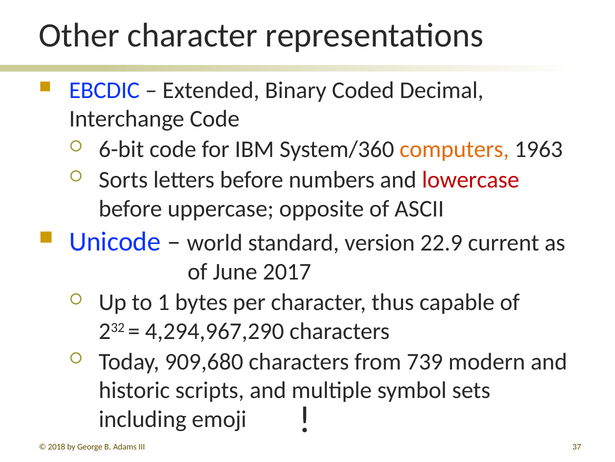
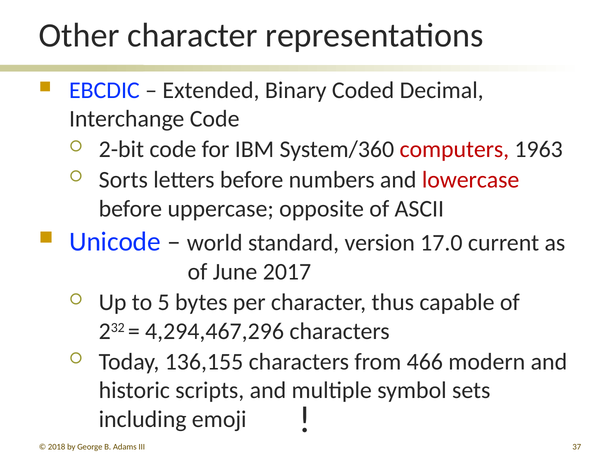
6-bit: 6-bit -> 2-bit (121, 149)
computers colour: orange -> red (454, 149)
22.9: 22.9 -> 17.0 (441, 242)
1: 1 -> 5 (164, 302)
4,294,967,290: 4,294,967,290 -> 4,294,467,296 (215, 331)
909,680: 909,680 -> 136,155 (204, 361)
739: 739 -> 466 (425, 361)
